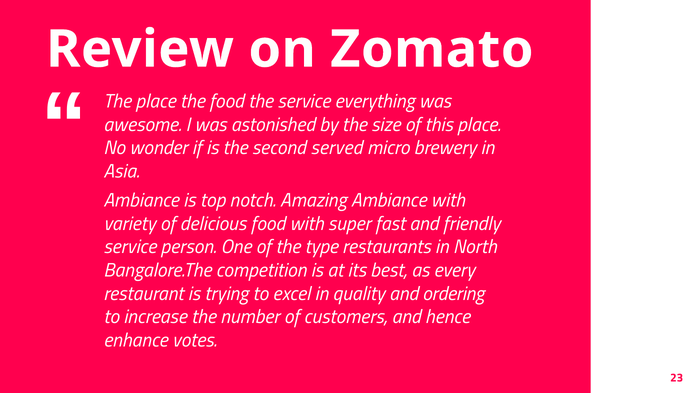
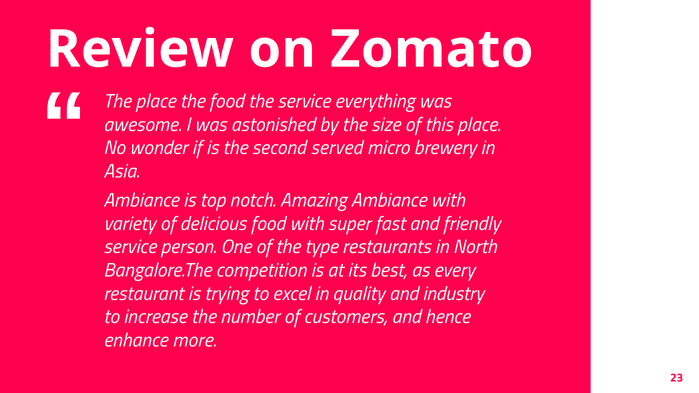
ordering: ordering -> industry (453, 294)
votes: votes -> more (194, 340)
